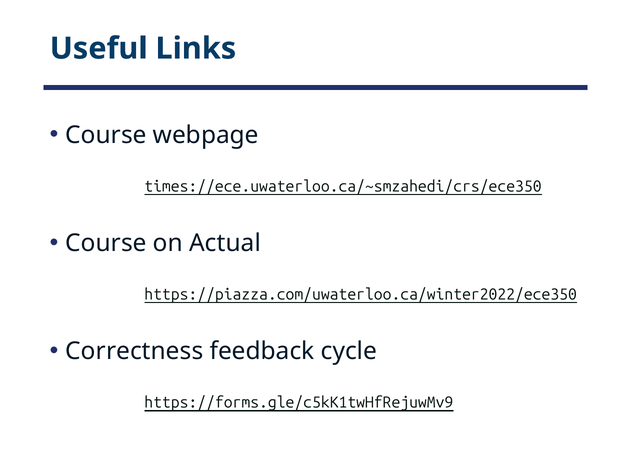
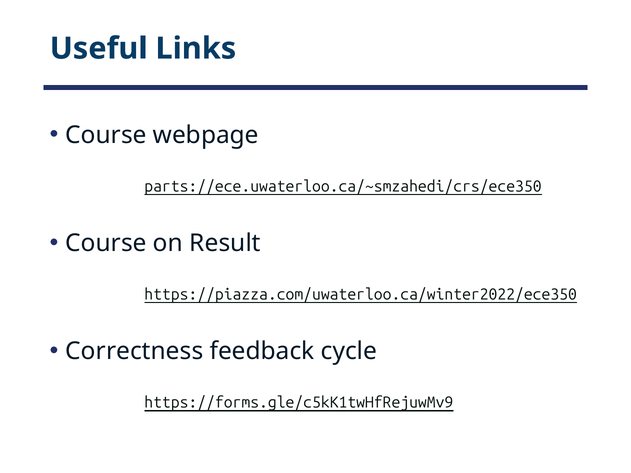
times://ece.uwaterloo.ca/~smzahedi/crs/ece350: times://ece.uwaterloo.ca/~smzahedi/crs/ece350 -> parts://ece.uwaterloo.ca/~smzahedi/crs/ece350 (343, 187)
Actual: Actual -> Result (225, 243)
